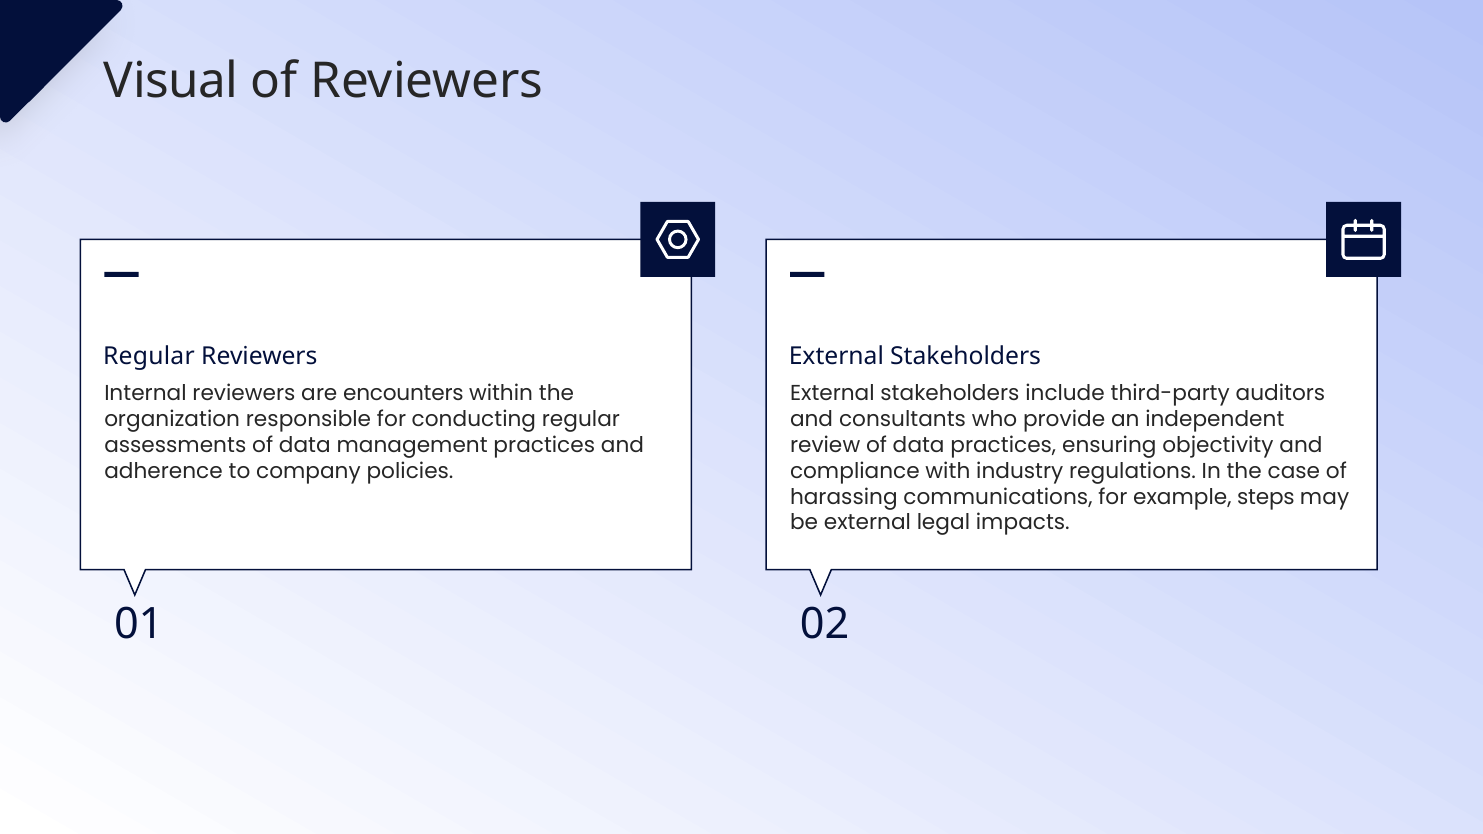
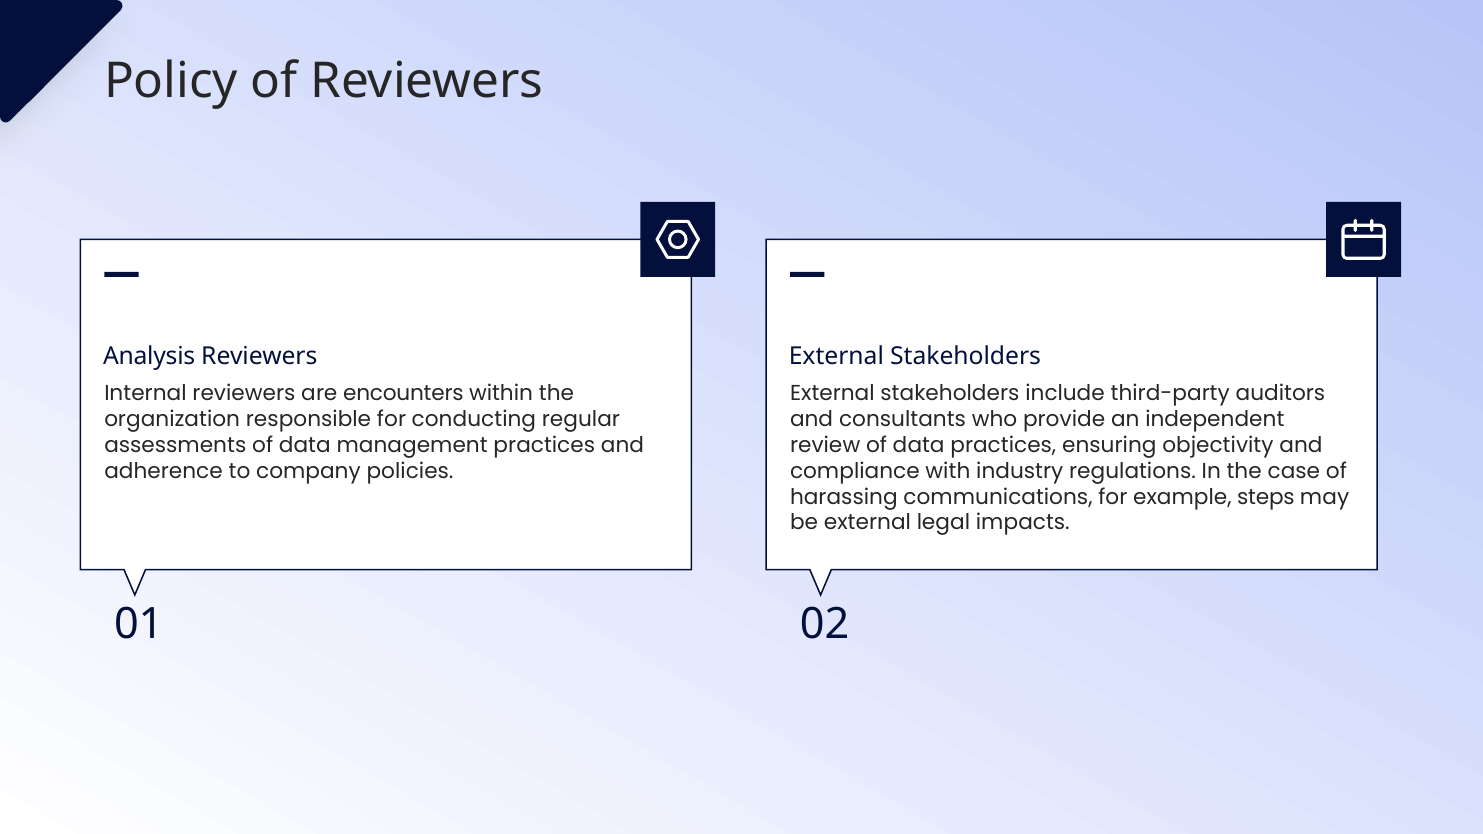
Visual: Visual -> Policy (171, 81)
Regular: Regular -> Analysis (149, 356)
